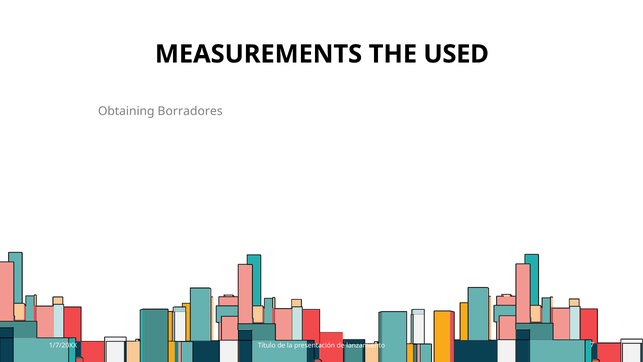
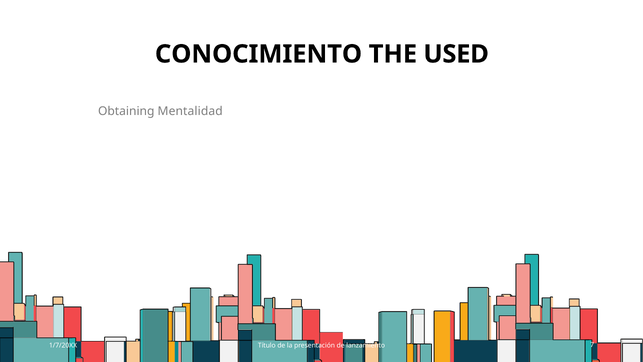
MEASUREMENTS: MEASUREMENTS -> CONOCIMIENTO (258, 54)
Borradores: Borradores -> Mentalidad (190, 111)
